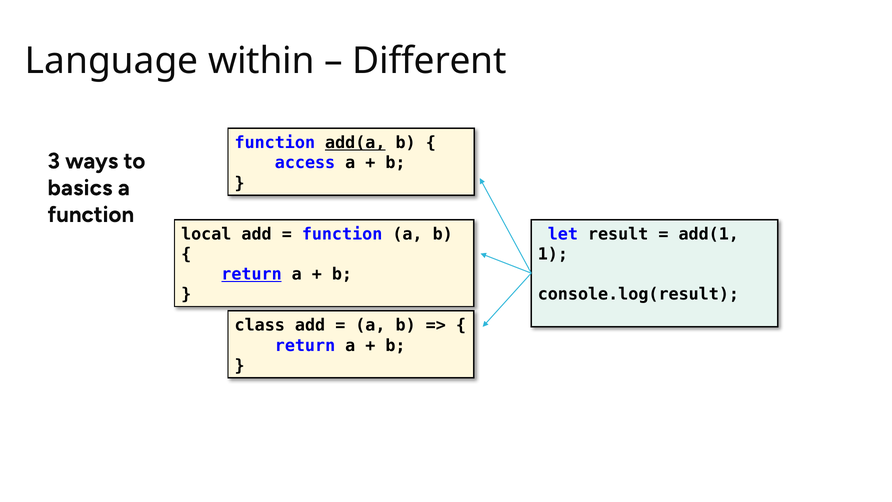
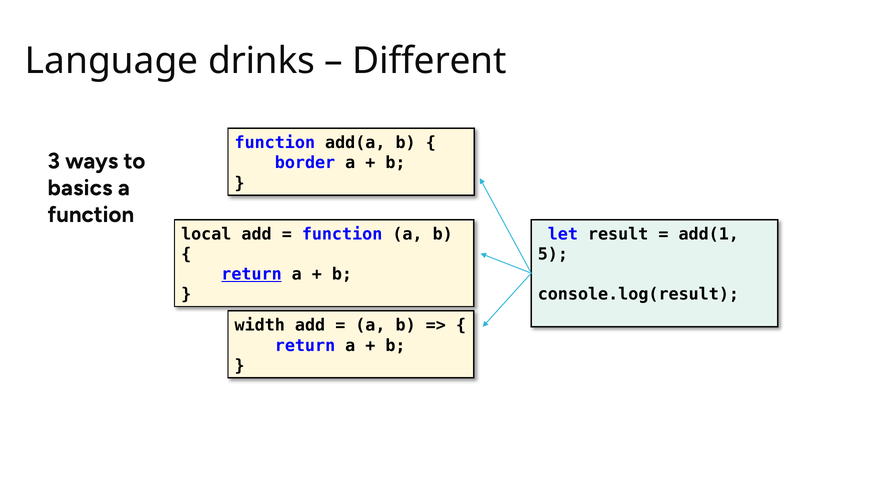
within: within -> drinks (261, 61)
add(a underline: present -> none (355, 143)
access: access -> border (305, 163)
1: 1 -> 5 (553, 254)
class: class -> width (260, 325)
